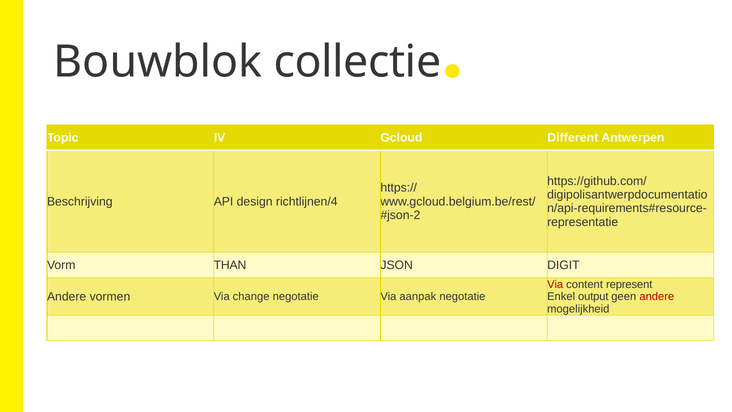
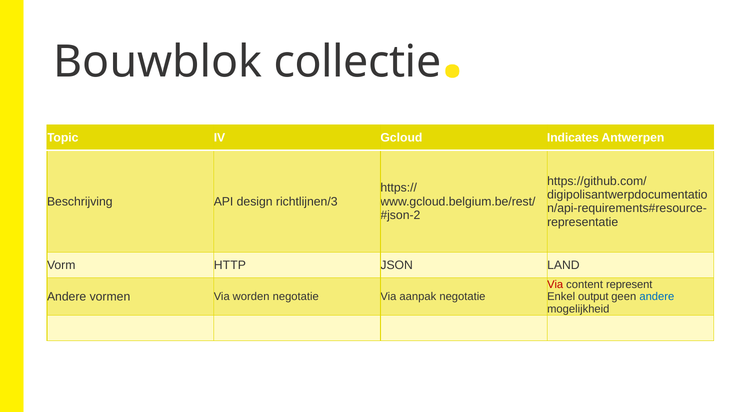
Different: Different -> Indicates (573, 138)
richtlijnen/4: richtlijnen/4 -> richtlijnen/3 (307, 201)
THAN: THAN -> HTTP (230, 265)
DIGIT: DIGIT -> LAND (563, 265)
change: change -> worden (251, 297)
andere colour: red -> blue (657, 297)
